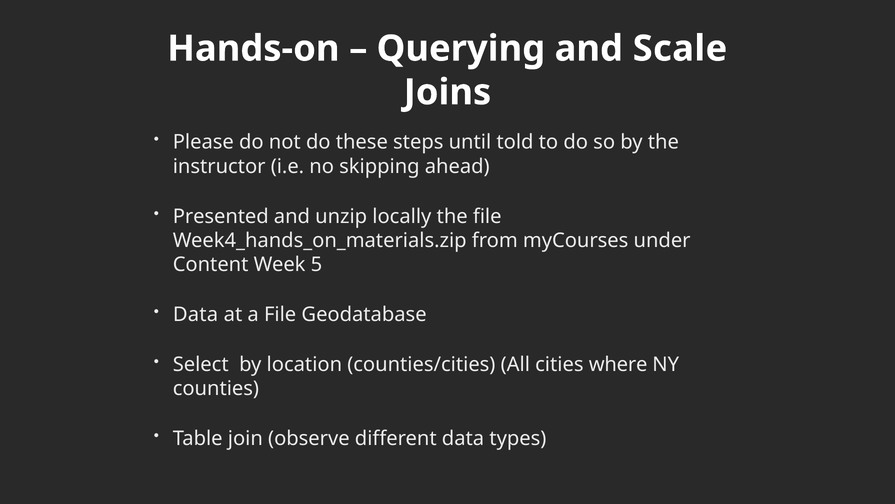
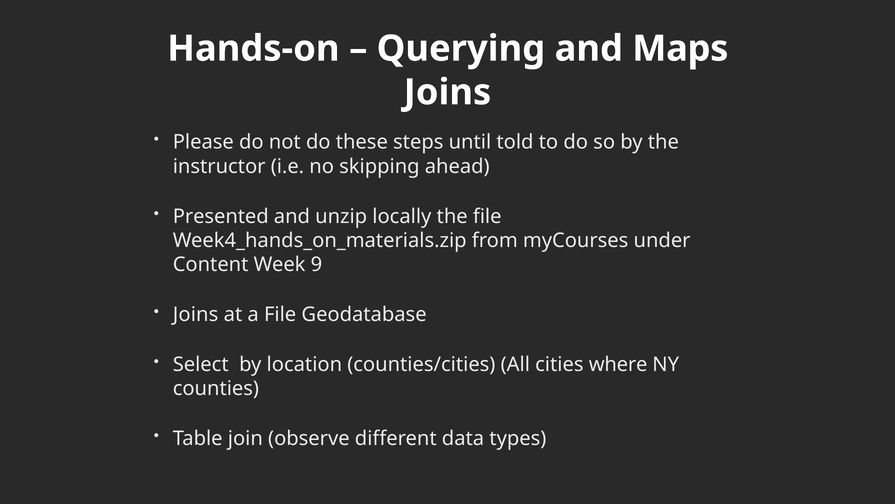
Scale: Scale -> Maps (680, 49)
5: 5 -> 9 (317, 265)
Data: Data -> Joins (196, 314)
